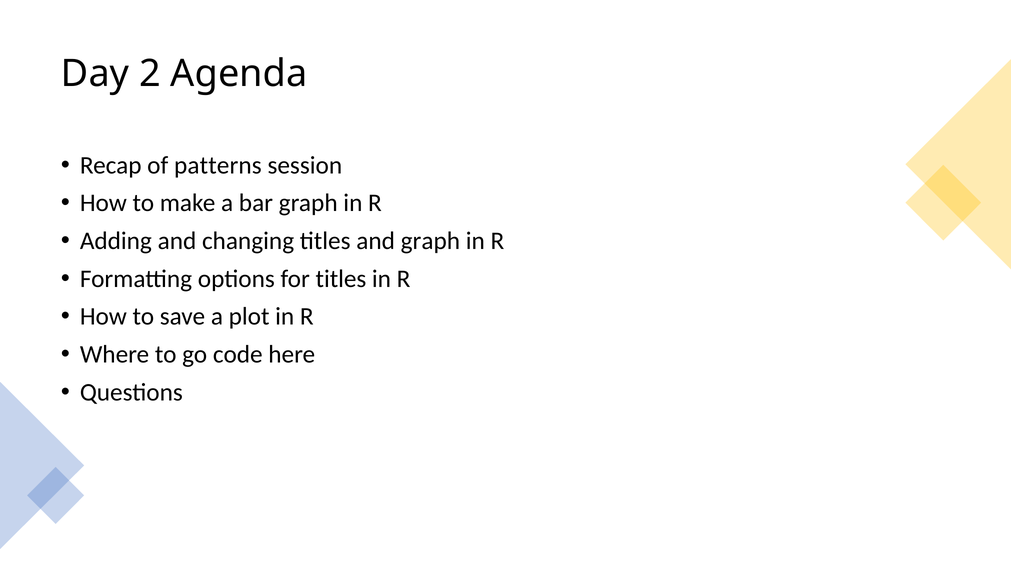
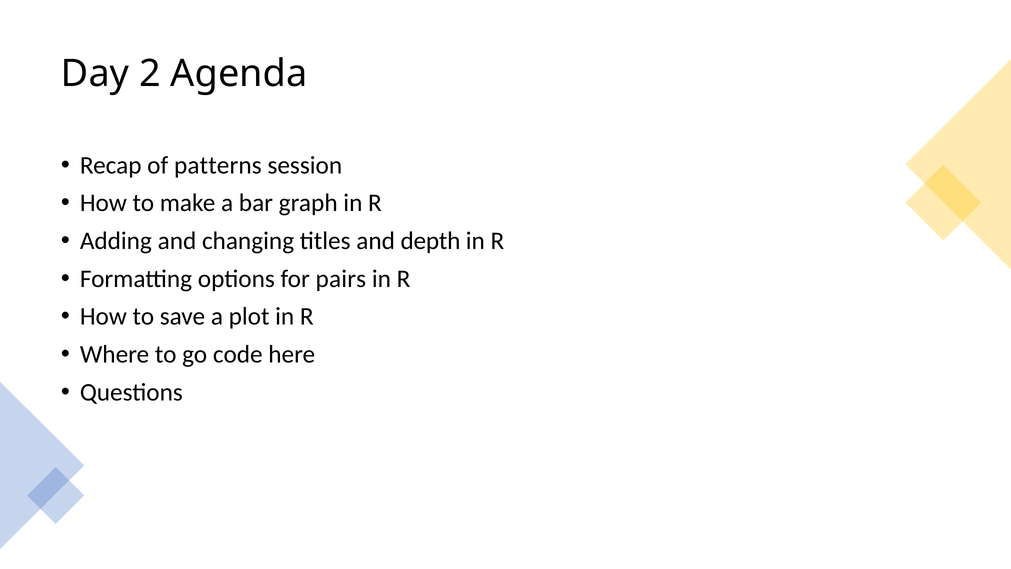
and graph: graph -> depth (431, 241)
for titles: titles -> pairs (341, 279)
